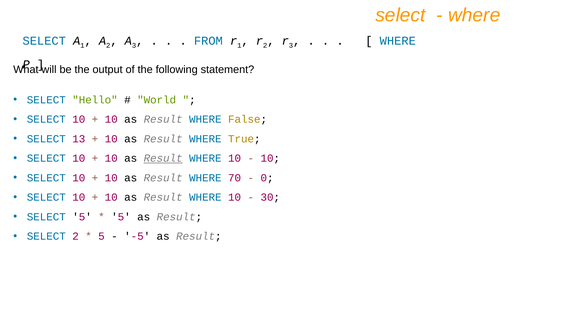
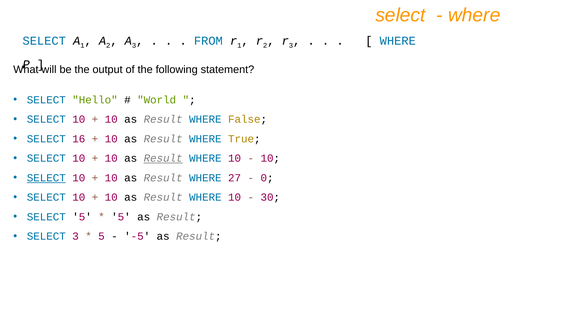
13: 13 -> 16 (79, 139)
SELECT underline: none -> present (46, 178)
70: 70 -> 27 (235, 178)
SELECT 2: 2 -> 3 (76, 236)
